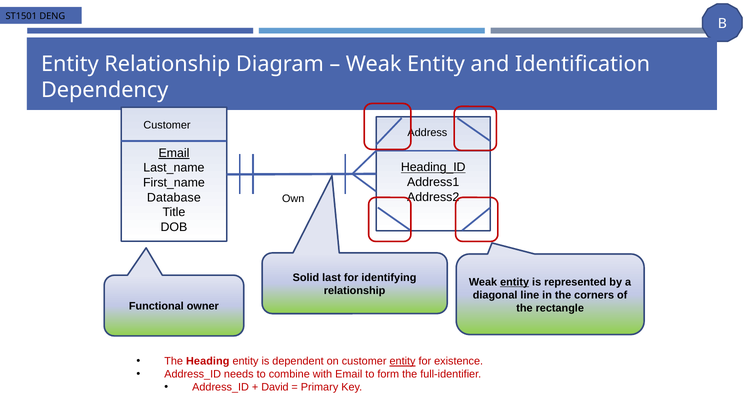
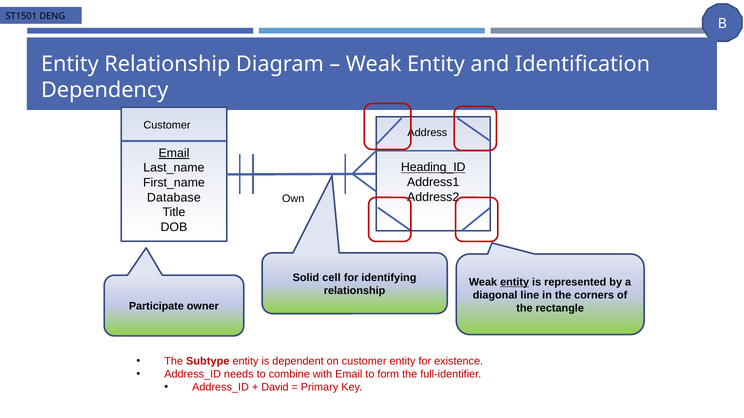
last: last -> cell (332, 278)
Functional: Functional -> Participate (156, 307)
Heading: Heading -> Subtype (208, 362)
entity underline: present -> none (403, 362)
